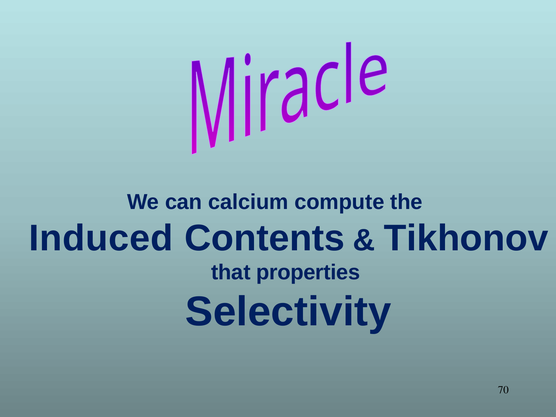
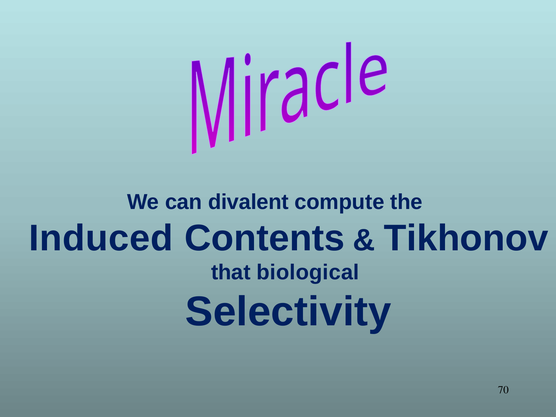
calcium: calcium -> divalent (248, 202)
properties: properties -> biological (308, 272)
